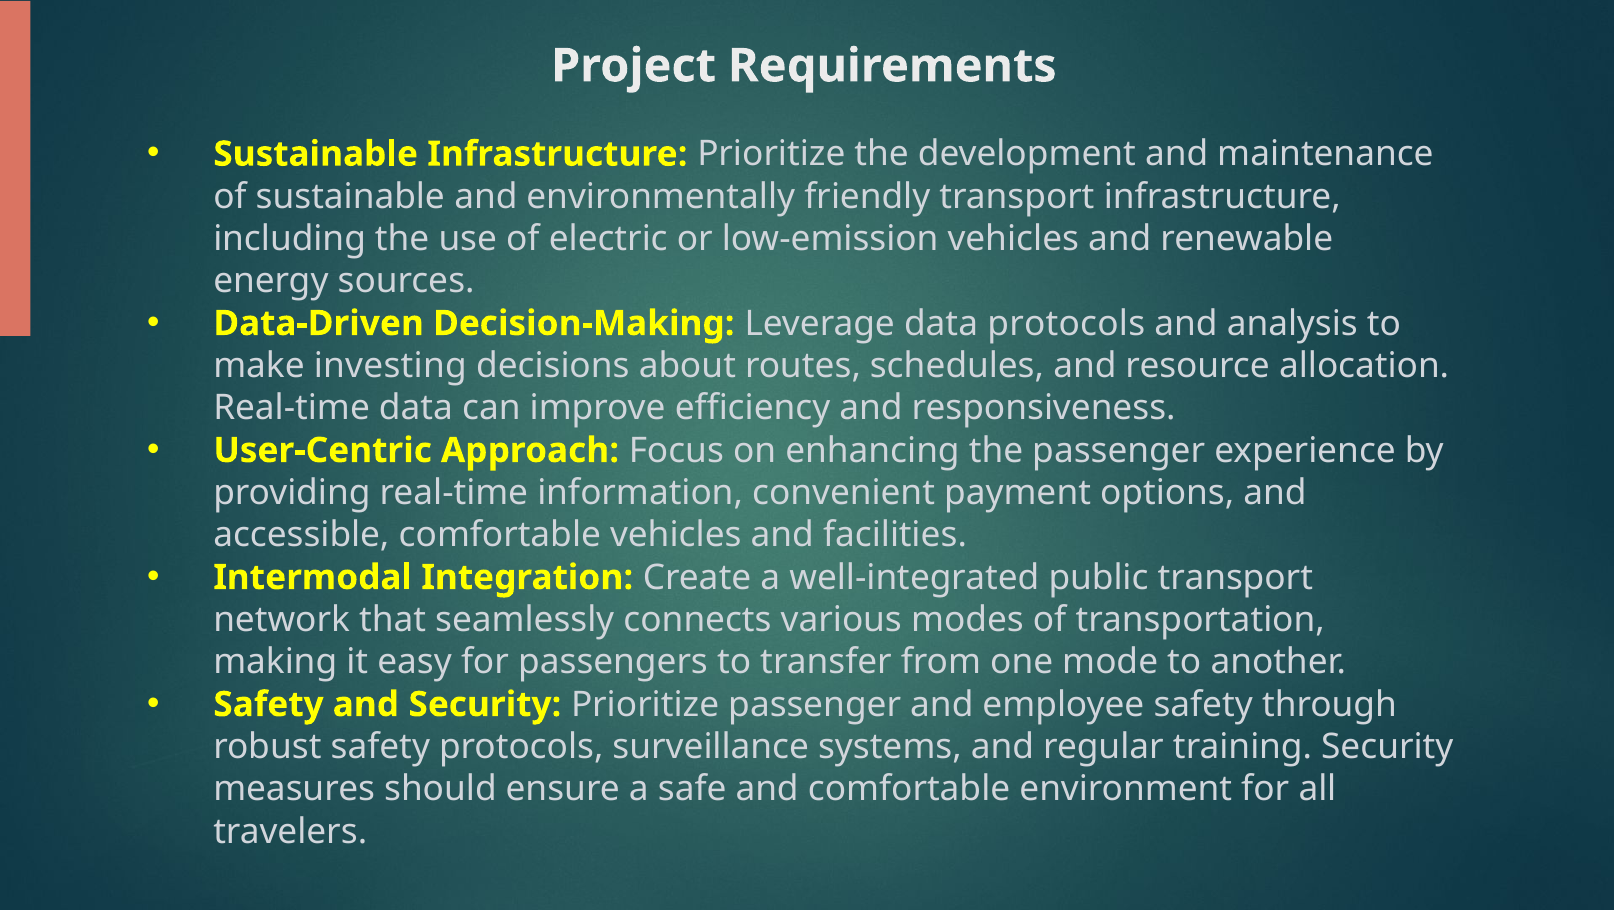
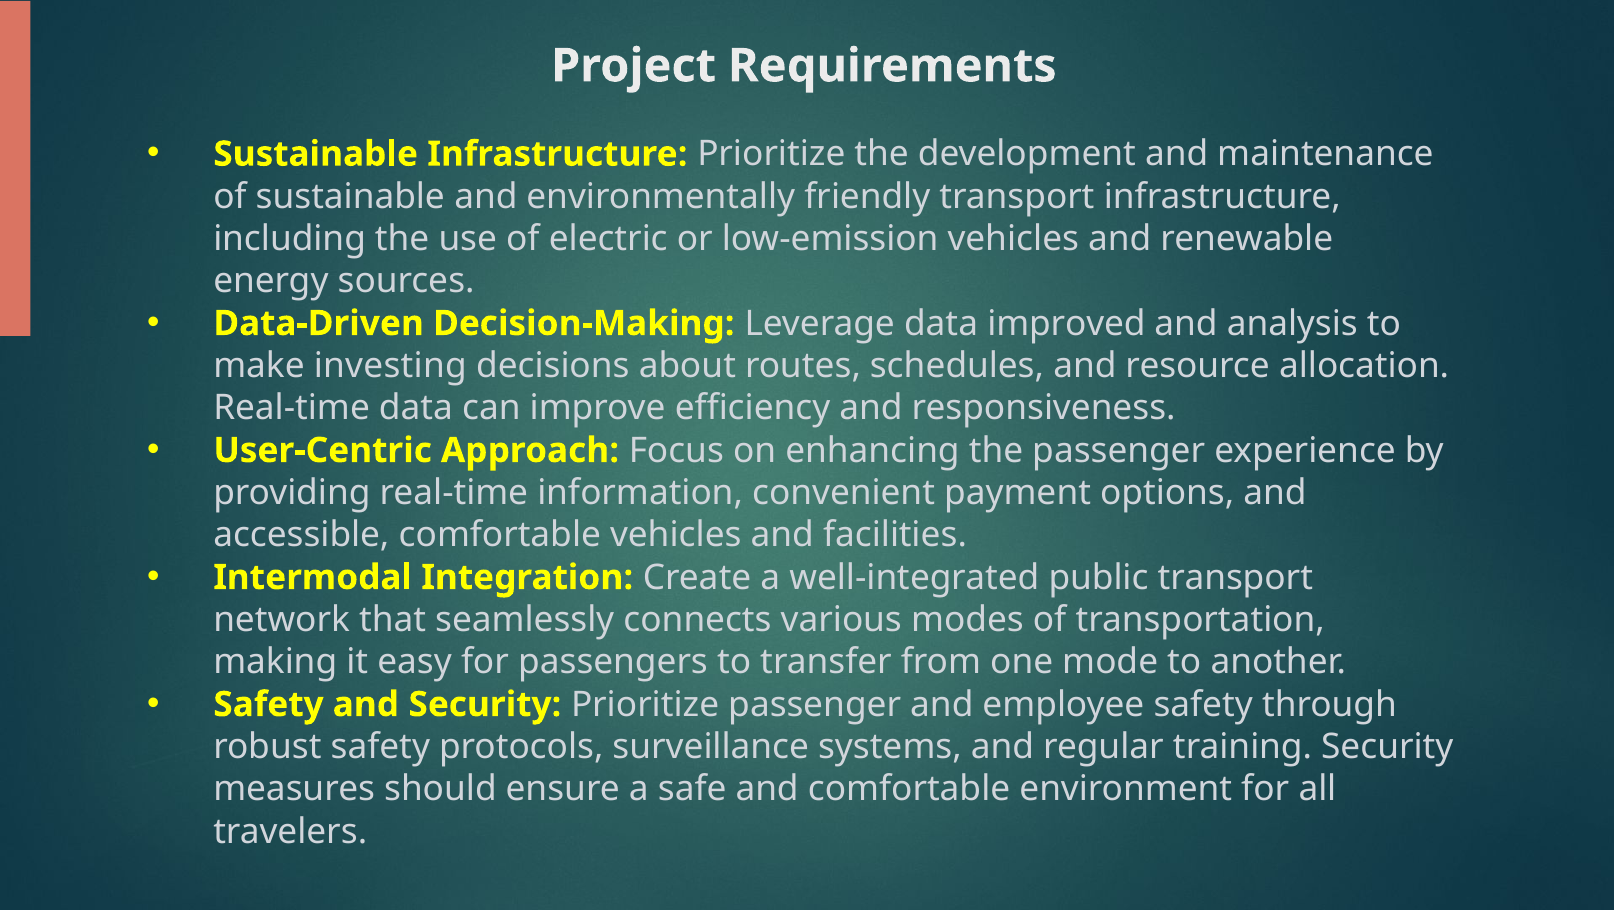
data protocols: protocols -> improved (1066, 323)
